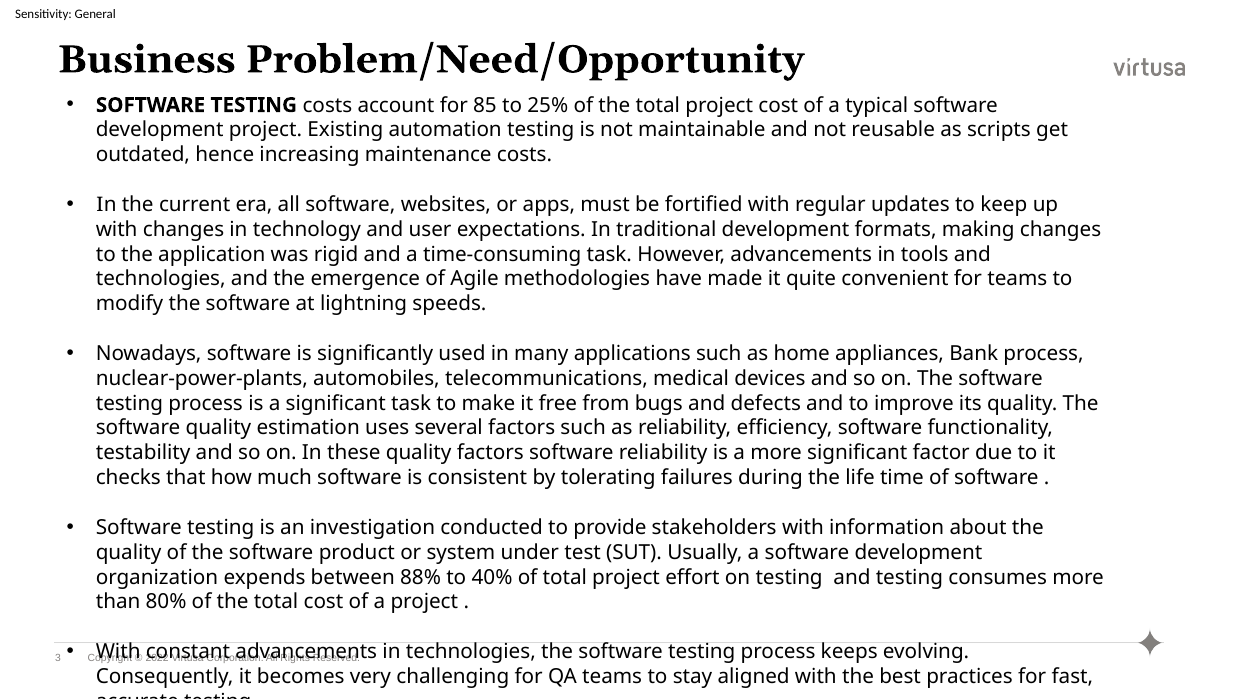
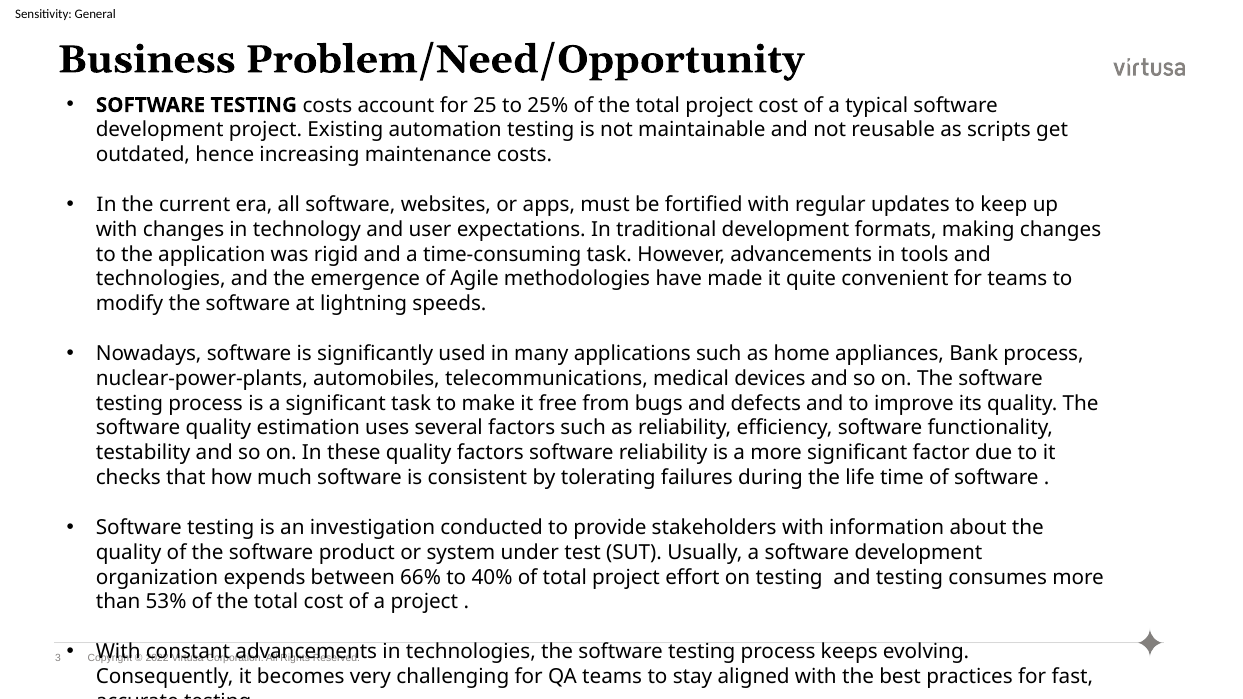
85: 85 -> 25 (485, 105)
88%: 88% -> 66% (421, 577)
80%: 80% -> 53% (166, 602)
